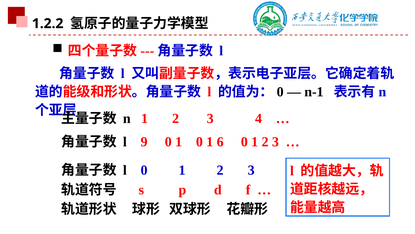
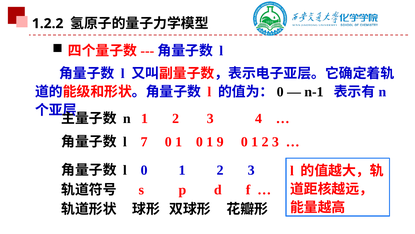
9: 9 -> 7 (144, 142)
6: 6 -> 9 (220, 142)
